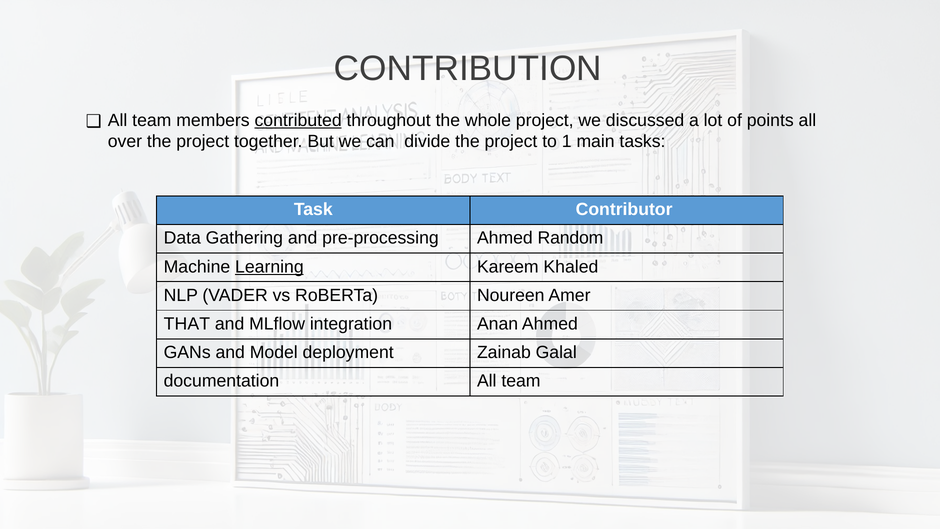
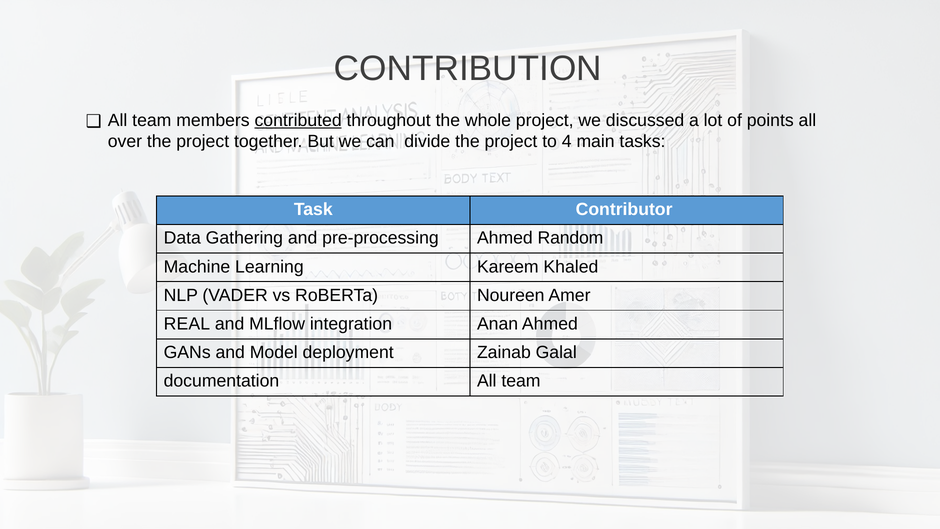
1: 1 -> 4 (567, 141)
Learning underline: present -> none (269, 267)
THAT: THAT -> REAL (187, 324)
